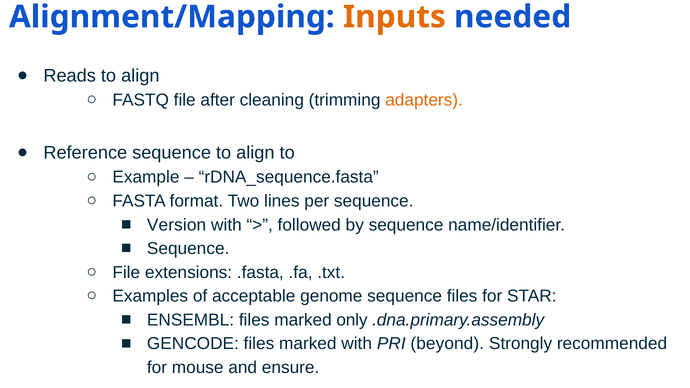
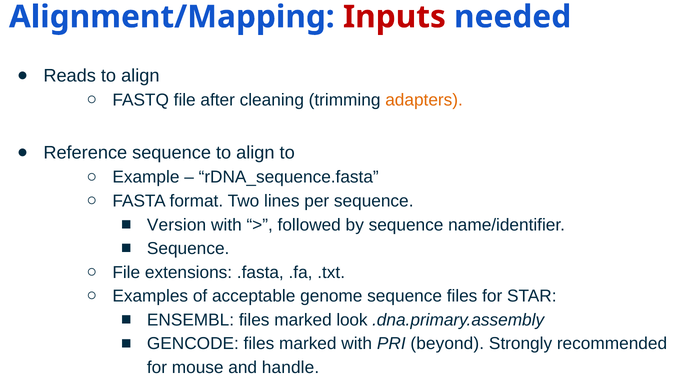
Inputs colour: orange -> red (394, 17)
only: only -> look (352, 320)
ensure: ensure -> handle (291, 368)
